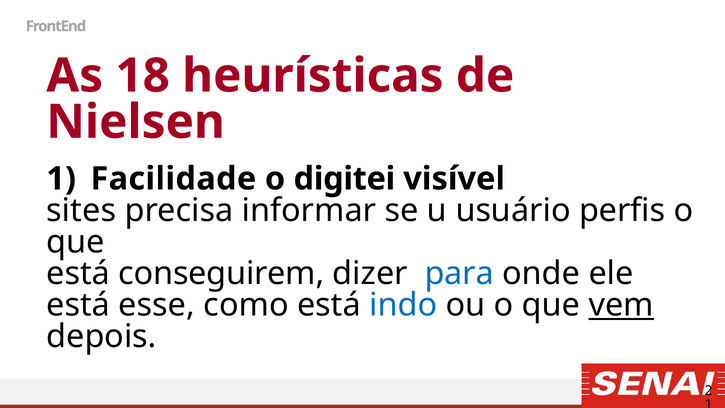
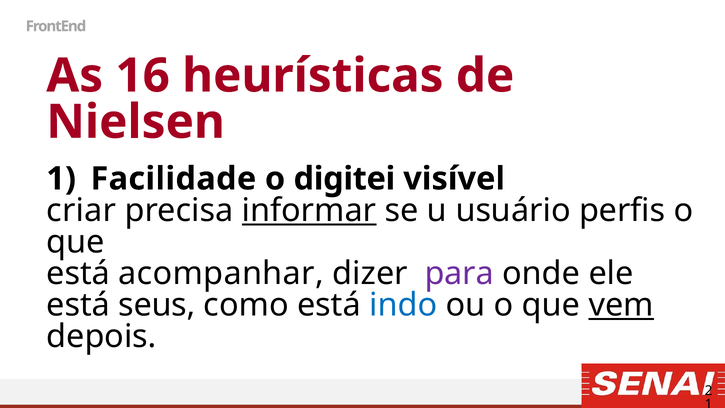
18: 18 -> 16 (143, 76)
sites: sites -> criar (81, 210)
informar underline: none -> present (309, 210)
conseguirem: conseguirem -> acompanhar (221, 273)
para colour: blue -> purple (459, 273)
esse: esse -> seus (157, 305)
